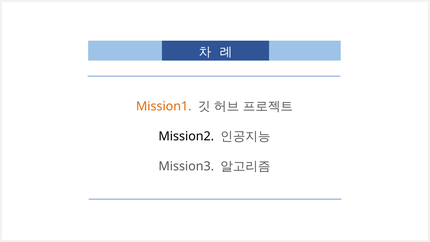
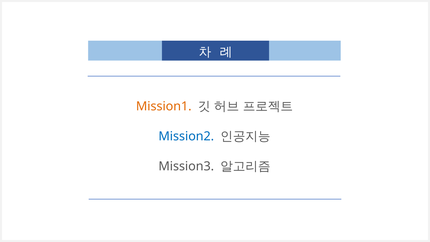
Mission2 colour: black -> blue (186, 136)
